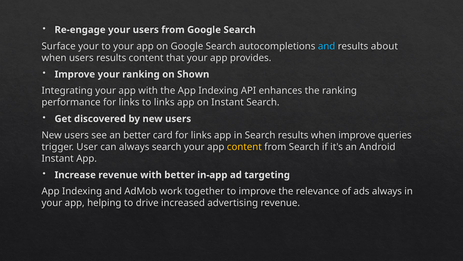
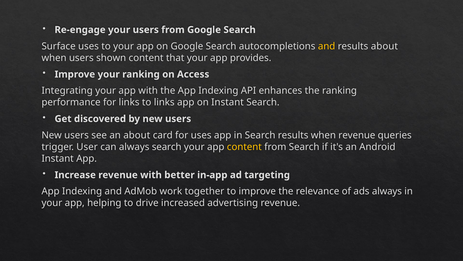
Surface your: your -> uses (88, 46)
and colour: light blue -> yellow (327, 46)
users results: results -> shown (111, 58)
Shown: Shown -> Access (193, 74)
an better: better -> about (137, 135)
card for links: links -> uses (201, 135)
when improve: improve -> revenue (357, 135)
